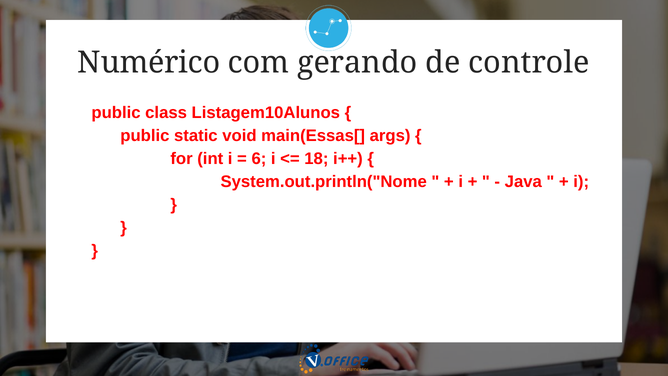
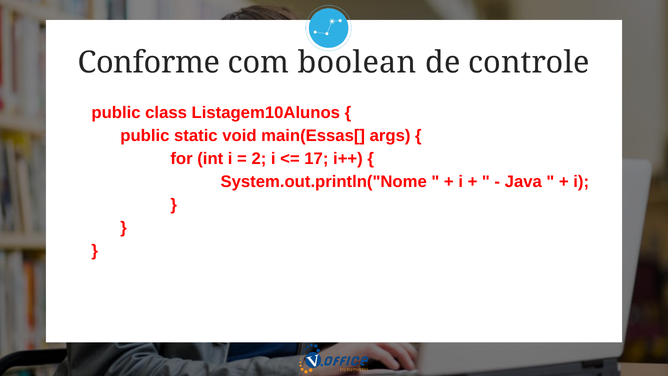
Numérico: Numérico -> Conforme (149, 62)
gerando: gerando -> boolean (357, 62)
6: 6 -> 2 (259, 159)
18: 18 -> 17 (316, 159)
